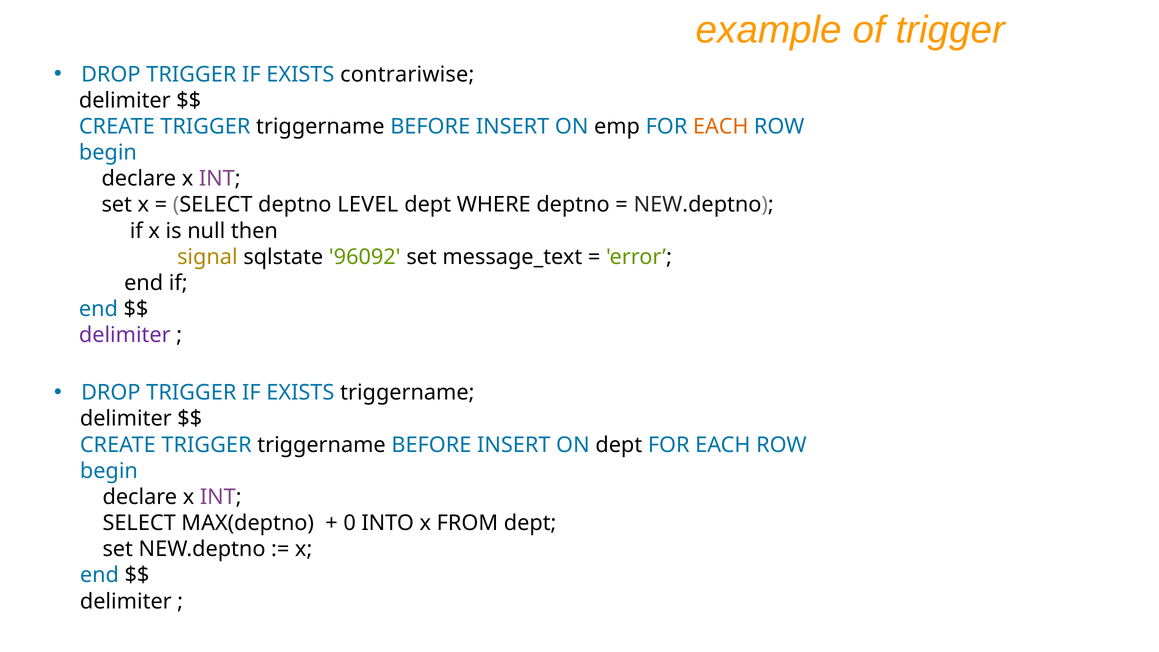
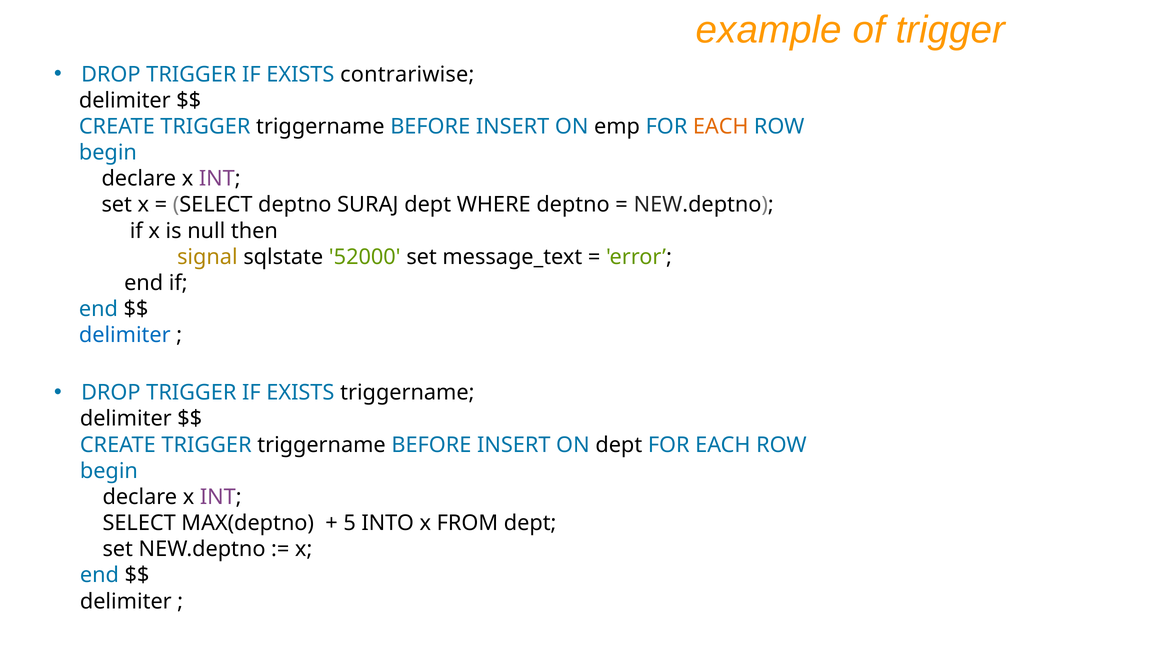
LEVEL: LEVEL -> SURAJ (368, 205)
96092: 96092 -> 52000 (365, 257)
delimiter colour: purple -> blue (125, 335)
0: 0 -> 5 (350, 523)
